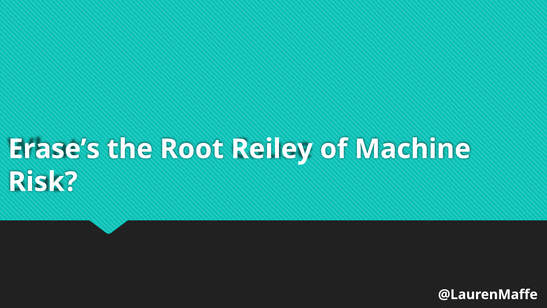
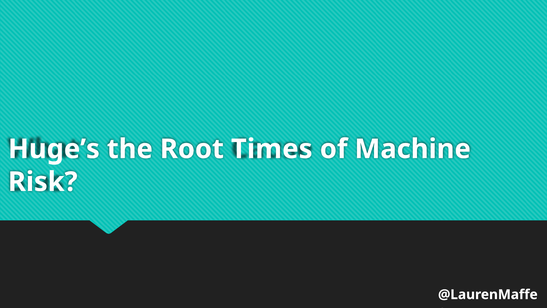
Erase’s: Erase’s -> Huge’s (54, 149)
Reiley: Reiley -> Times (272, 149)
